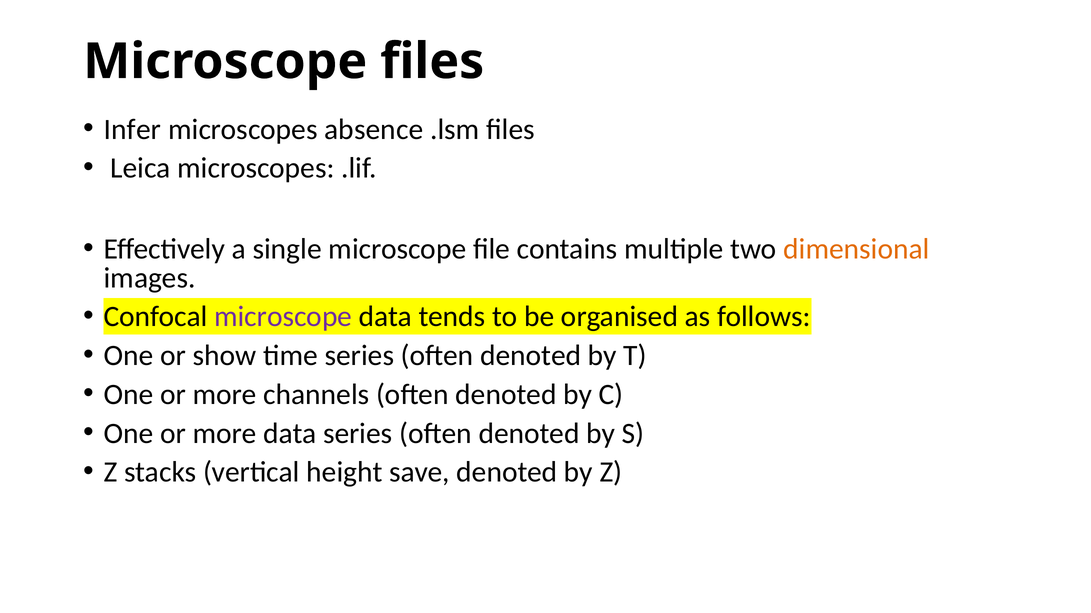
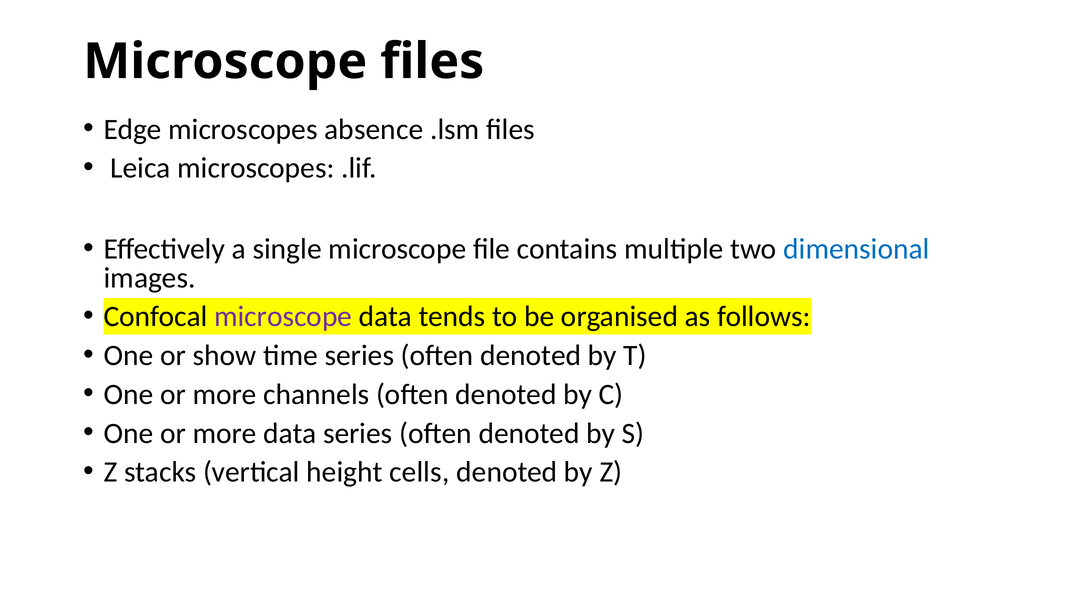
Infer: Infer -> Edge (133, 129)
dimensional colour: orange -> blue (856, 249)
save: save -> cells (419, 473)
